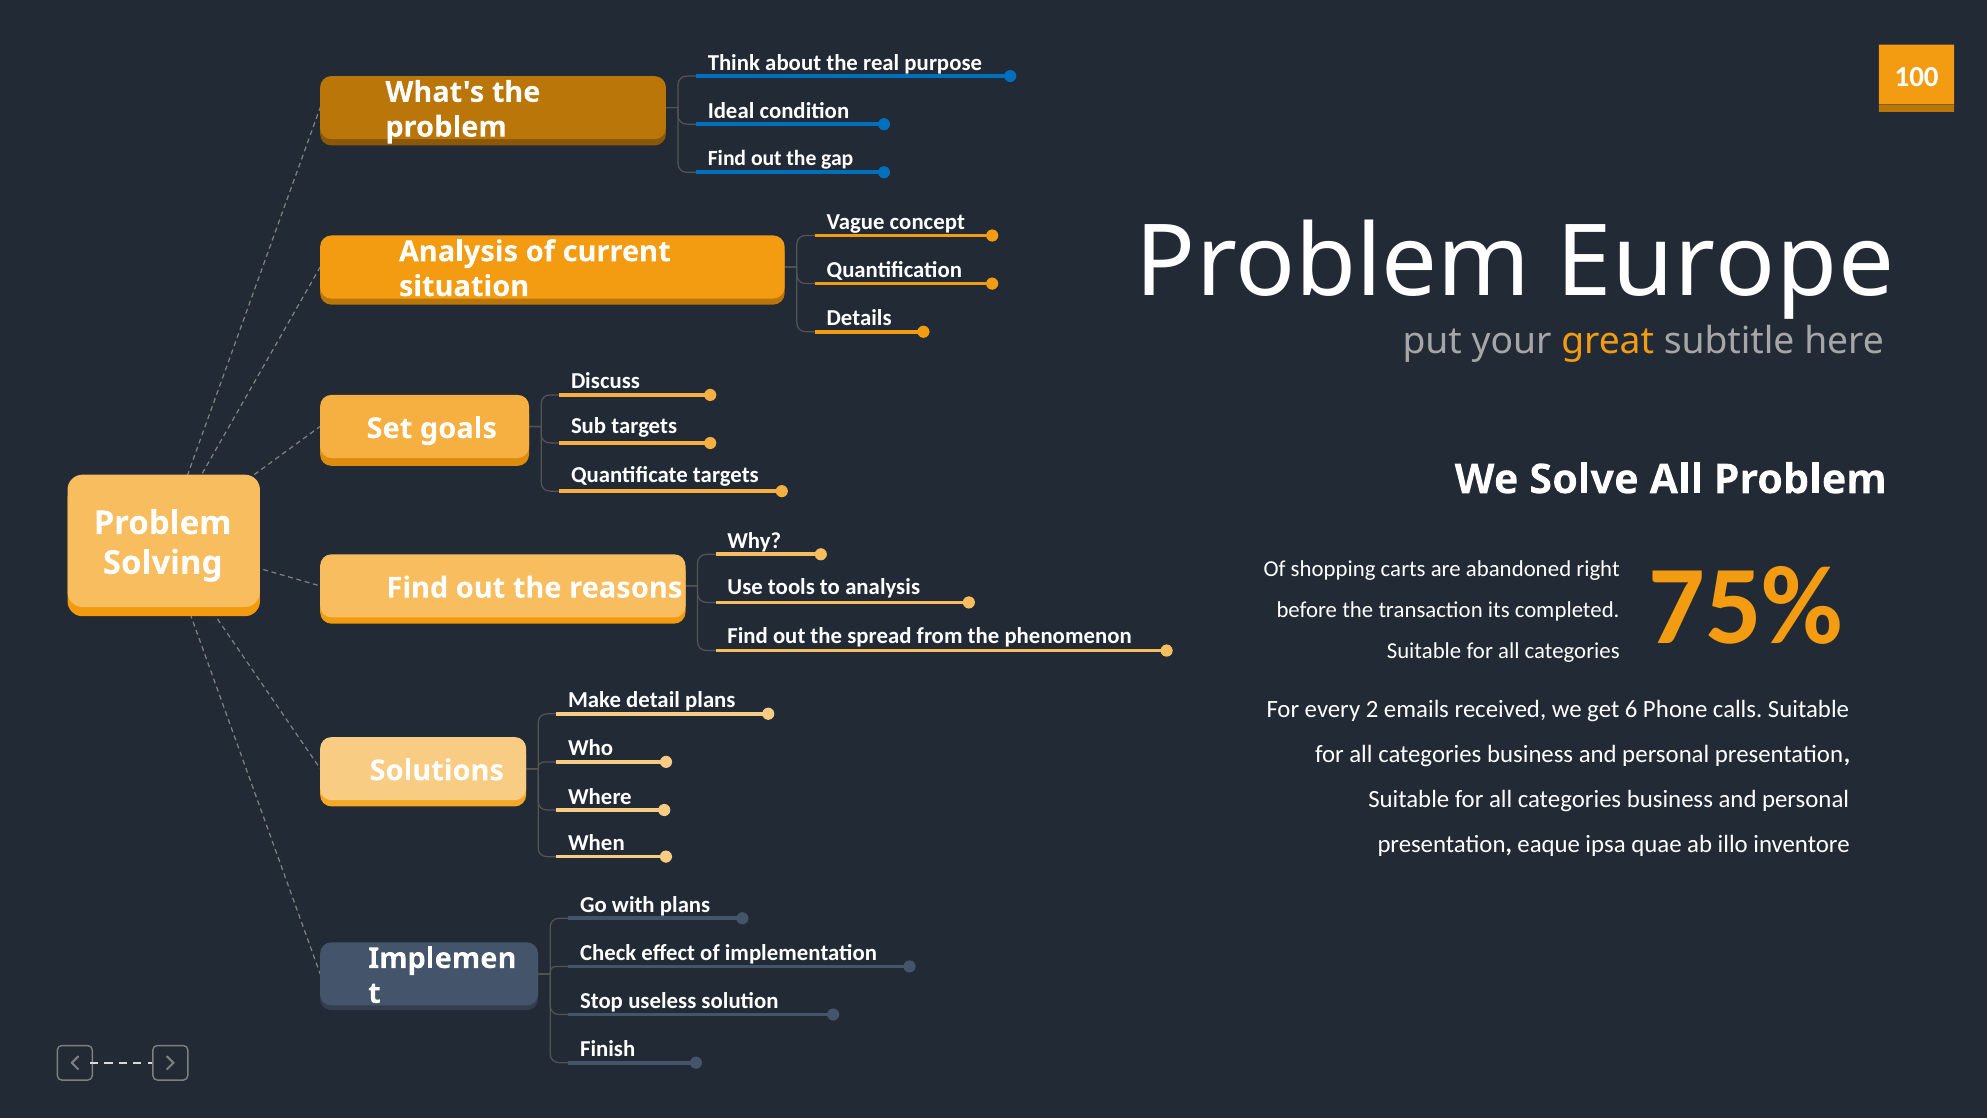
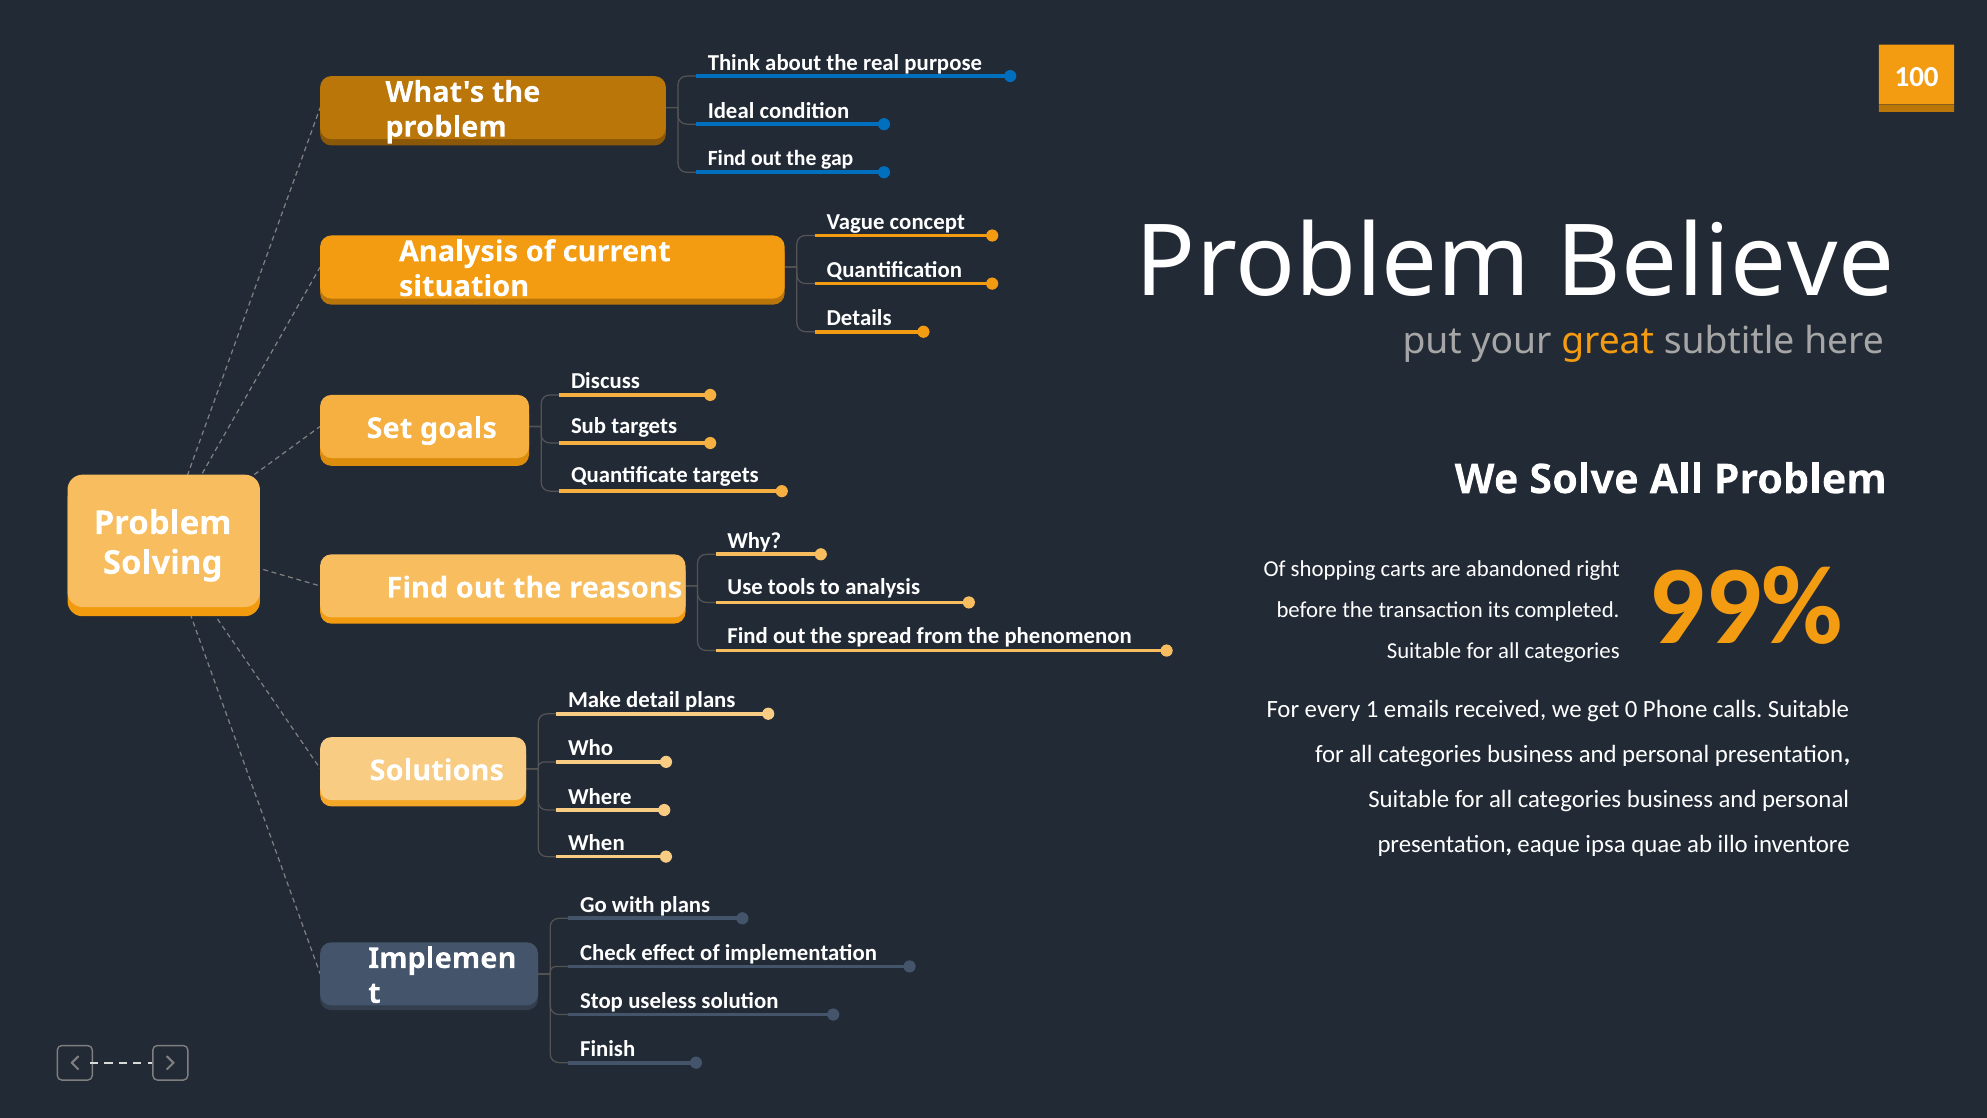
Europe: Europe -> Believe (1725, 263)
75%: 75% -> 99% (1746, 607)
2: 2 -> 1 (1372, 710)
6: 6 -> 0 (1631, 710)
